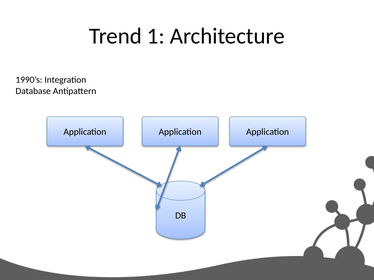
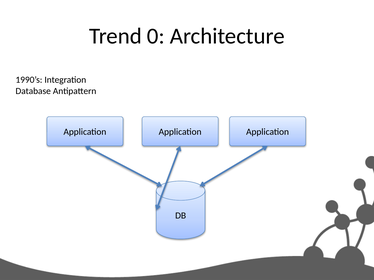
1: 1 -> 0 (156, 36)
